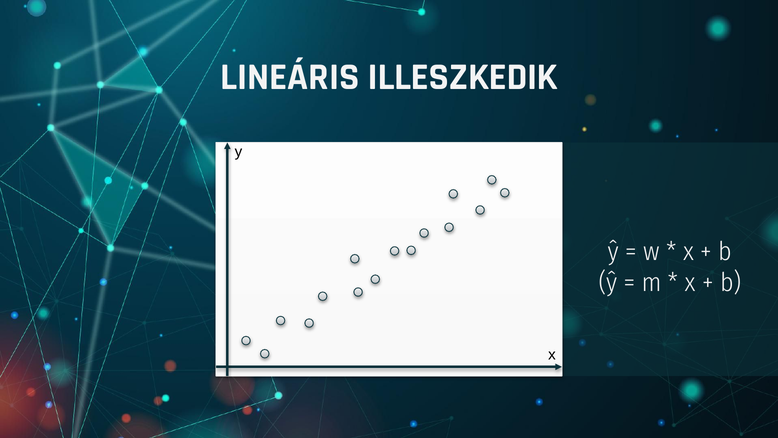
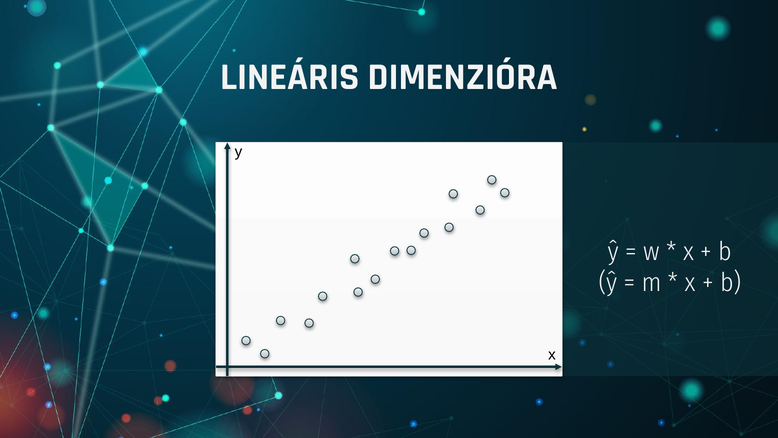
ILLESZKEDIK: ILLESZKEDIK -> DIMENZIÓRA (463, 76)
